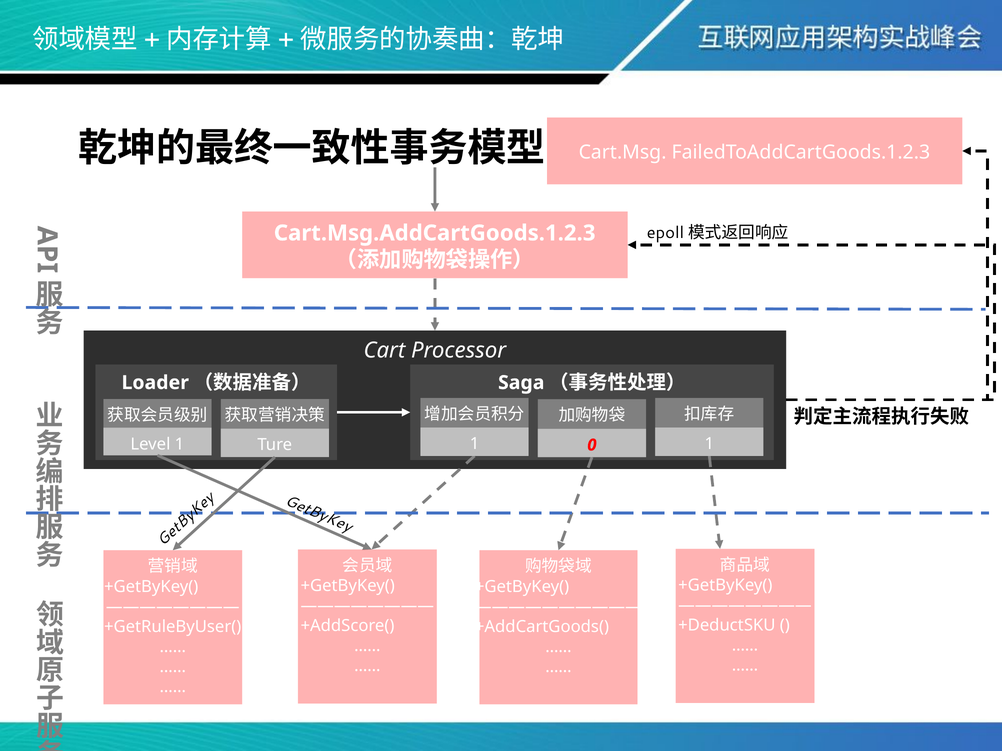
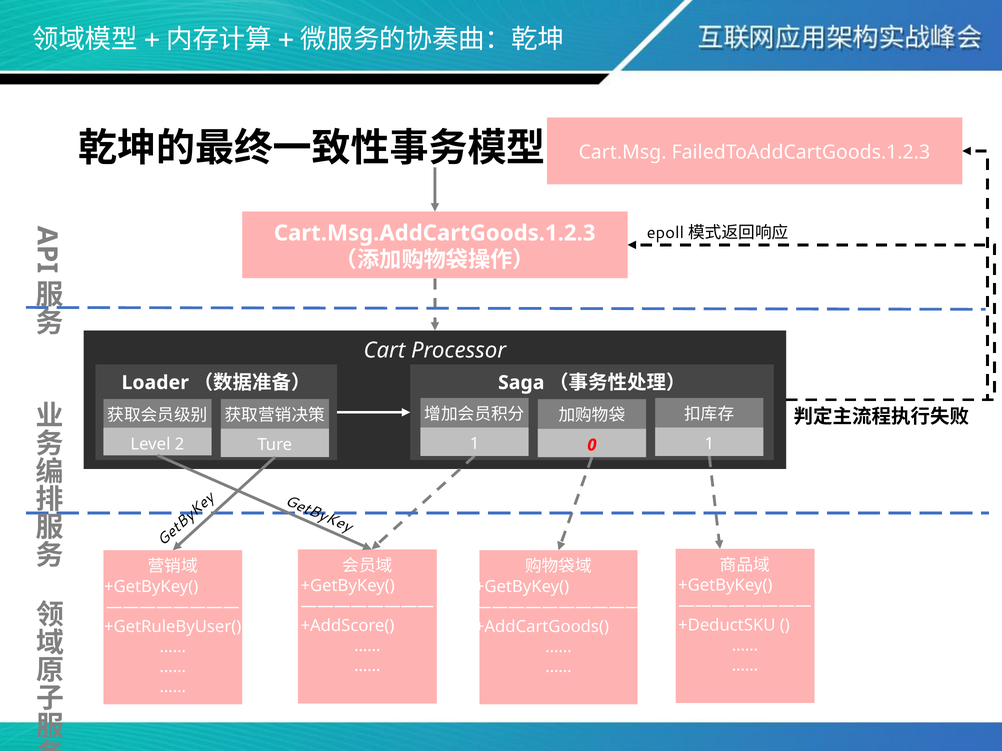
Level 1: 1 -> 2 (179, 444)
